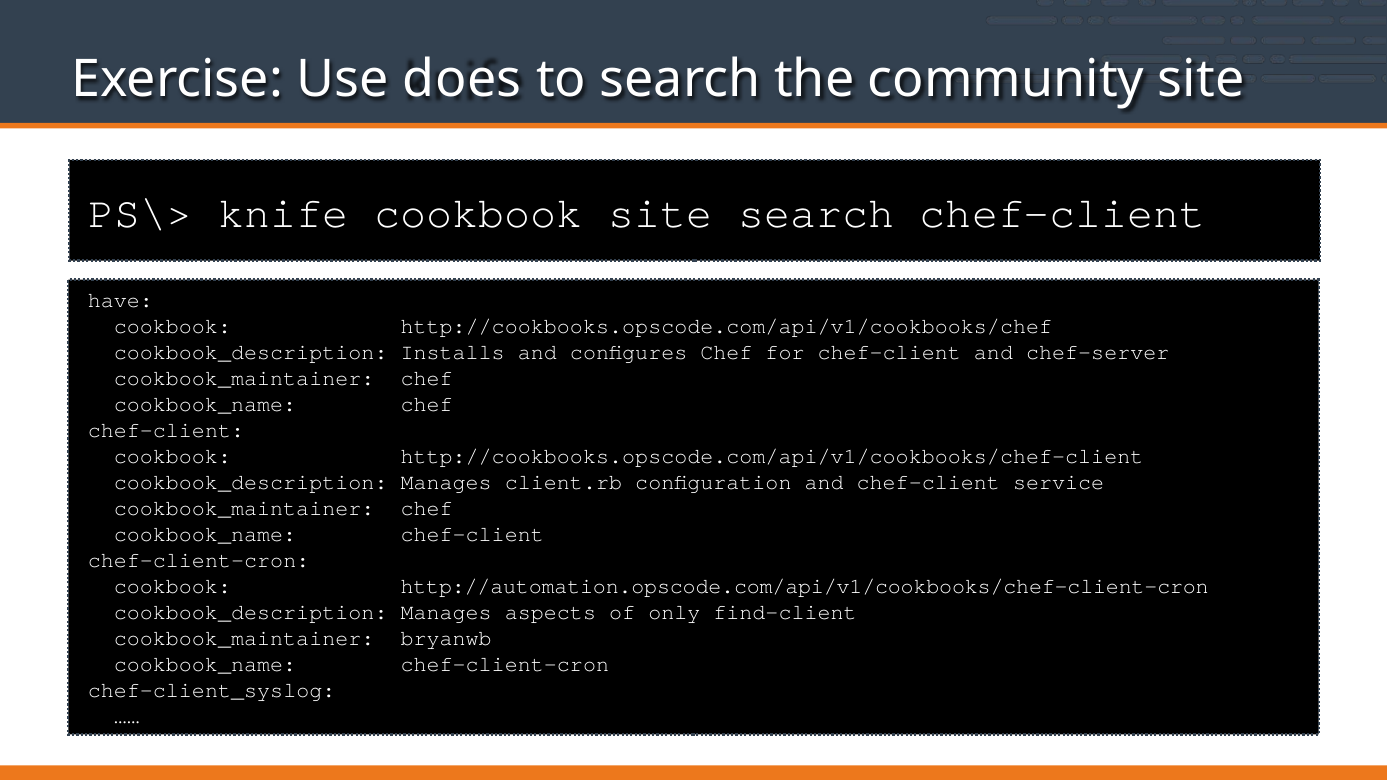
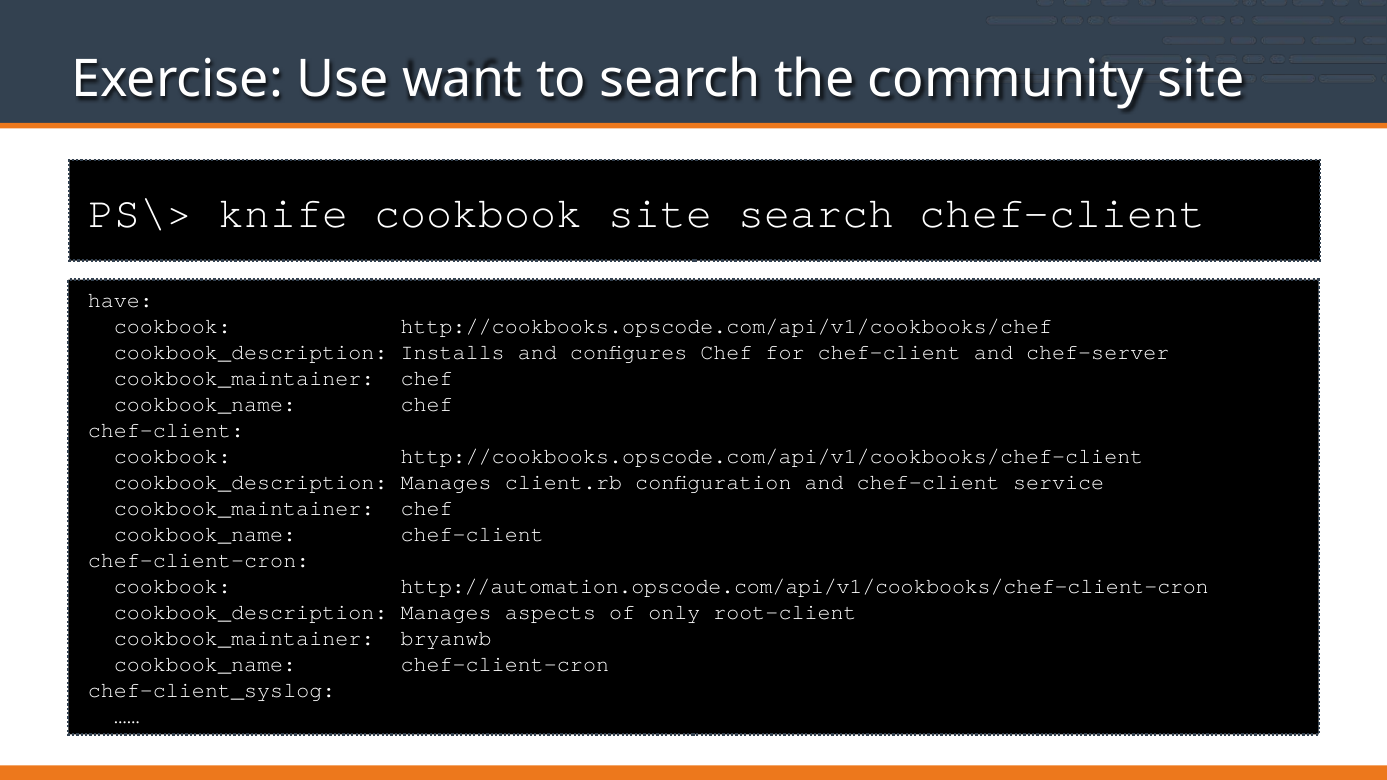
does: does -> want (463, 80)
find-client: find-client -> root-client (785, 613)
